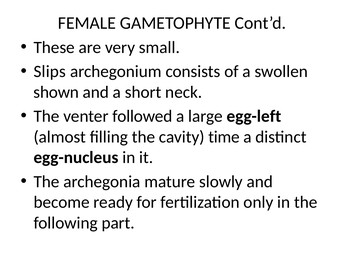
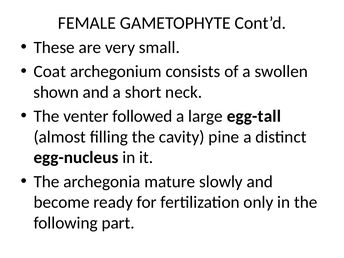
Slips: Slips -> Coat (50, 72)
egg-left: egg-left -> egg-tall (254, 116)
time: time -> pine (224, 137)
